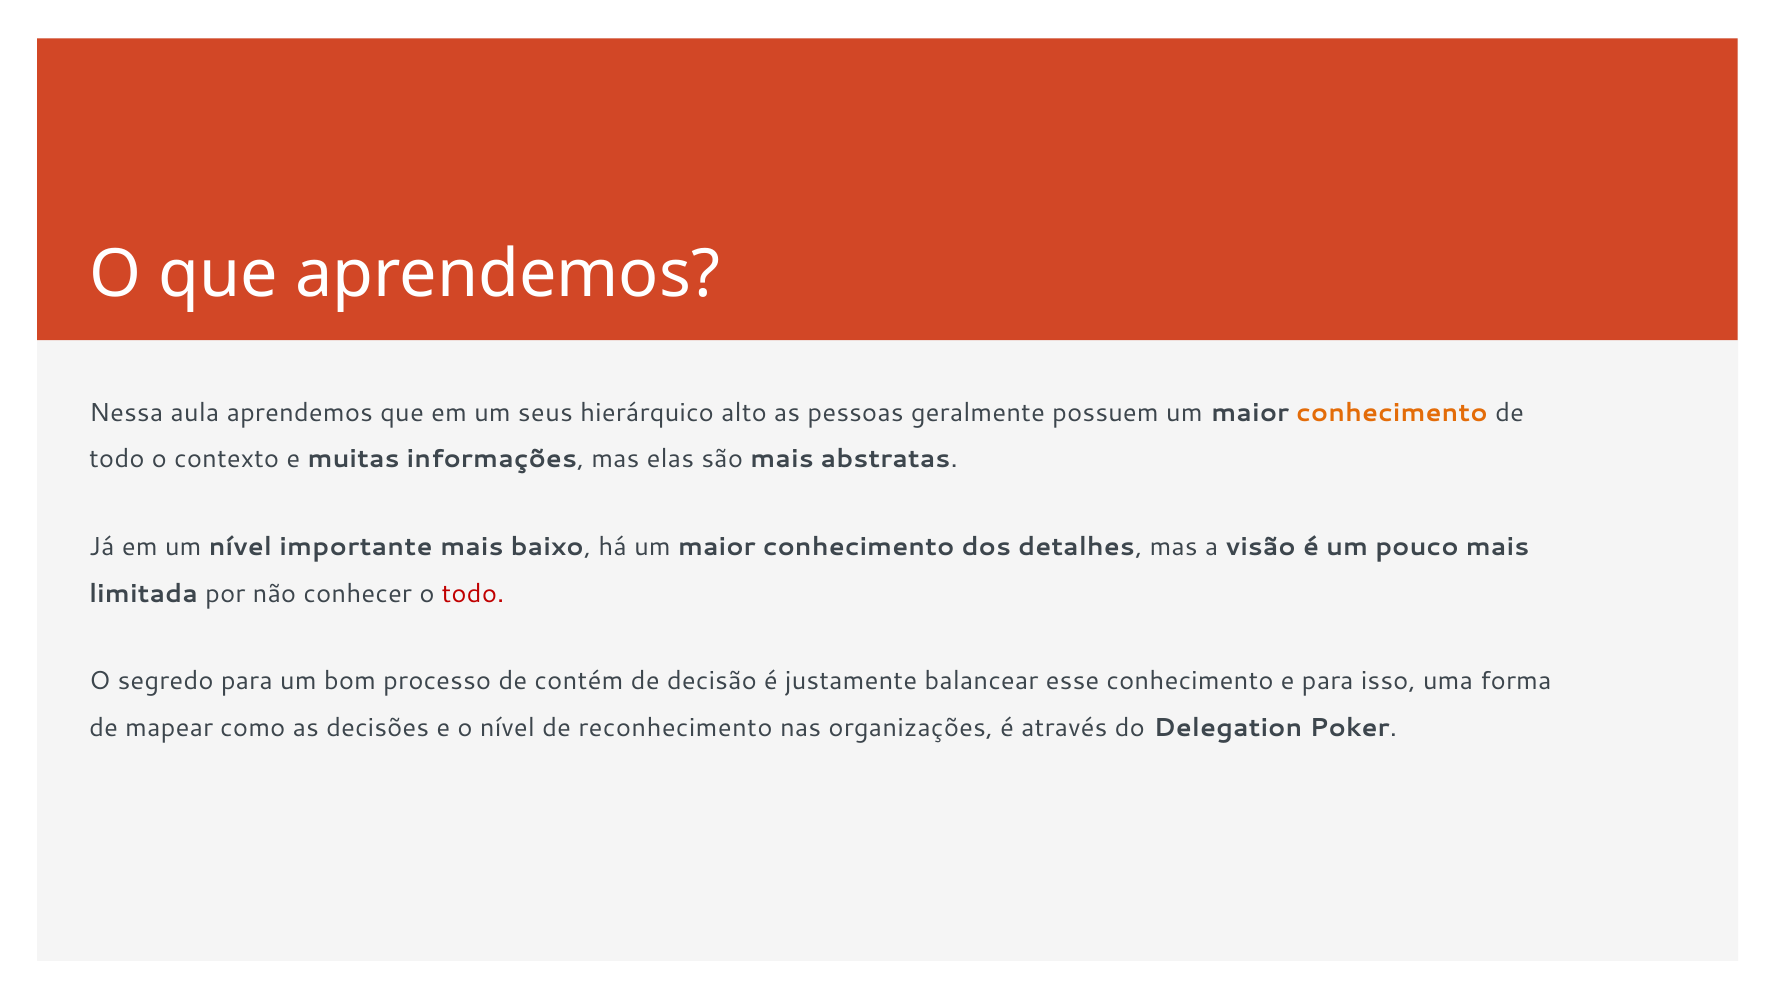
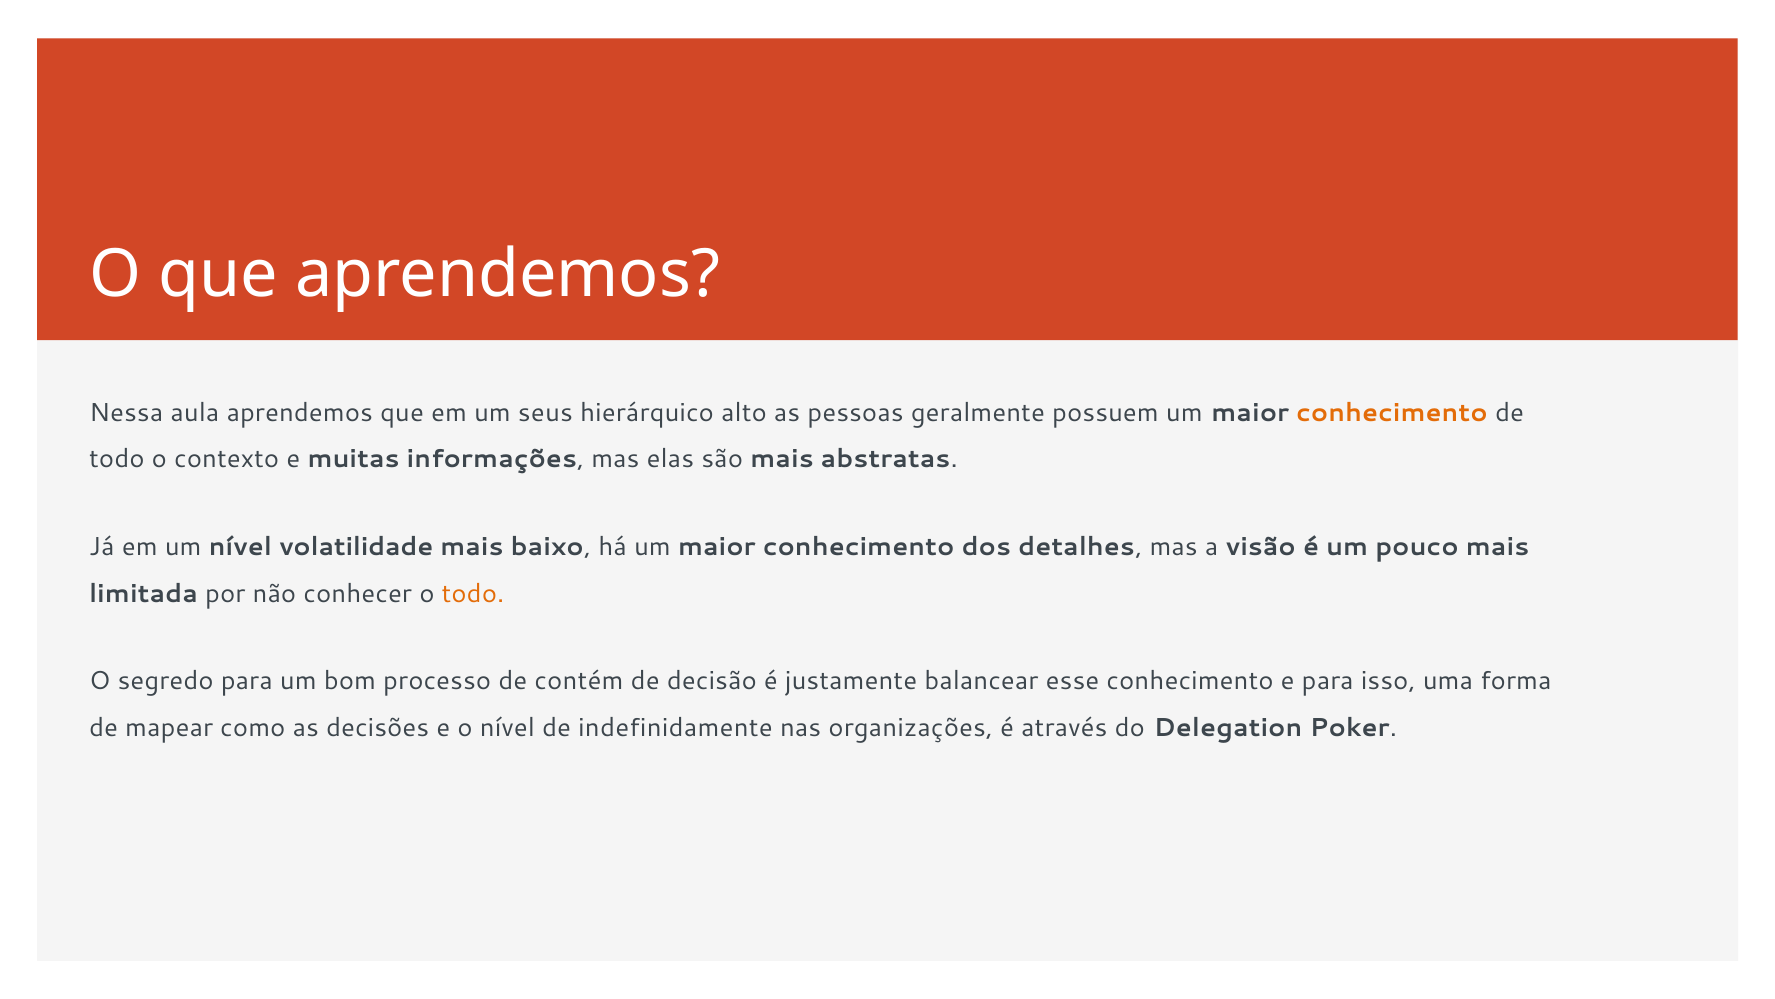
importante: importante -> volatilidade (356, 546)
todo colour: red -> orange (473, 593)
reconhecimento: reconhecimento -> indefinidamente (675, 727)
